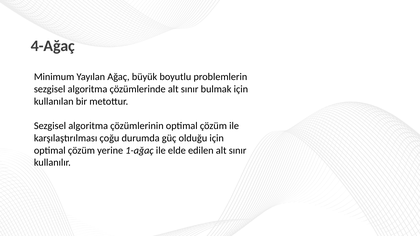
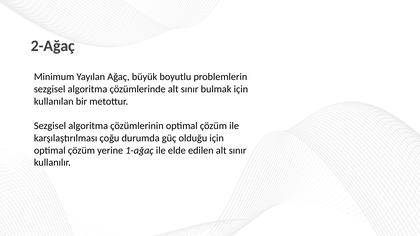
4-Ağaç: 4-Ağaç -> 2-Ağaç (53, 46)
